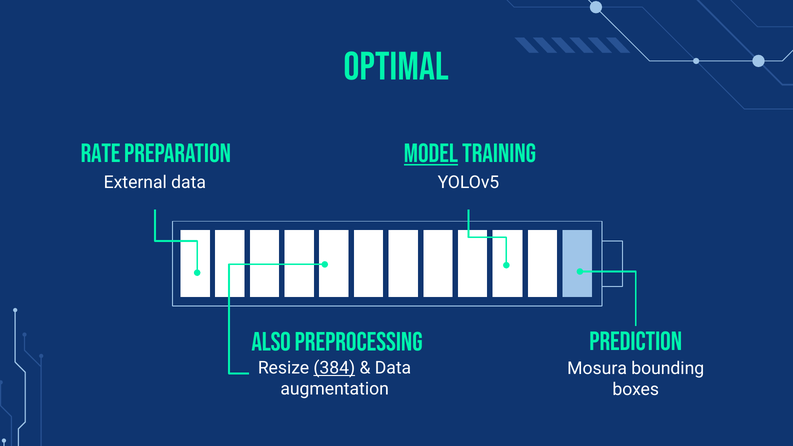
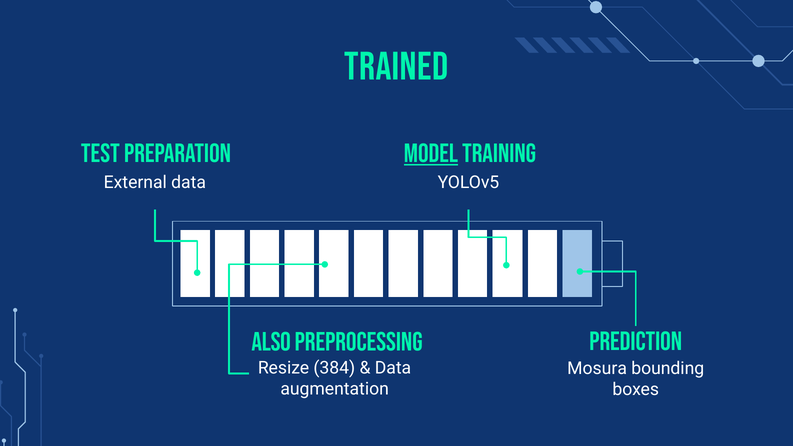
optimal: optimal -> trained (396, 67)
Rate: Rate -> Test (100, 153)
384 underline: present -> none (334, 368)
